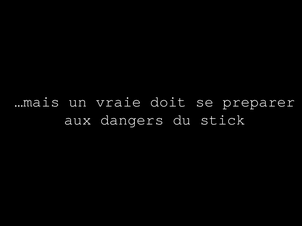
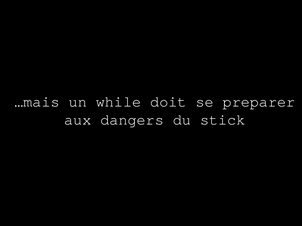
vraie: vraie -> while (119, 102)
